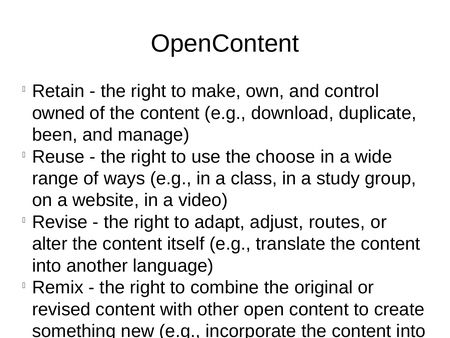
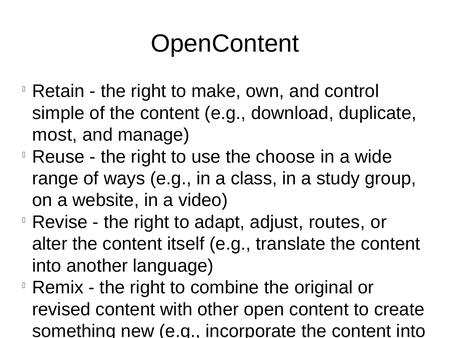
owned: owned -> simple (58, 113)
been: been -> most (55, 135)
